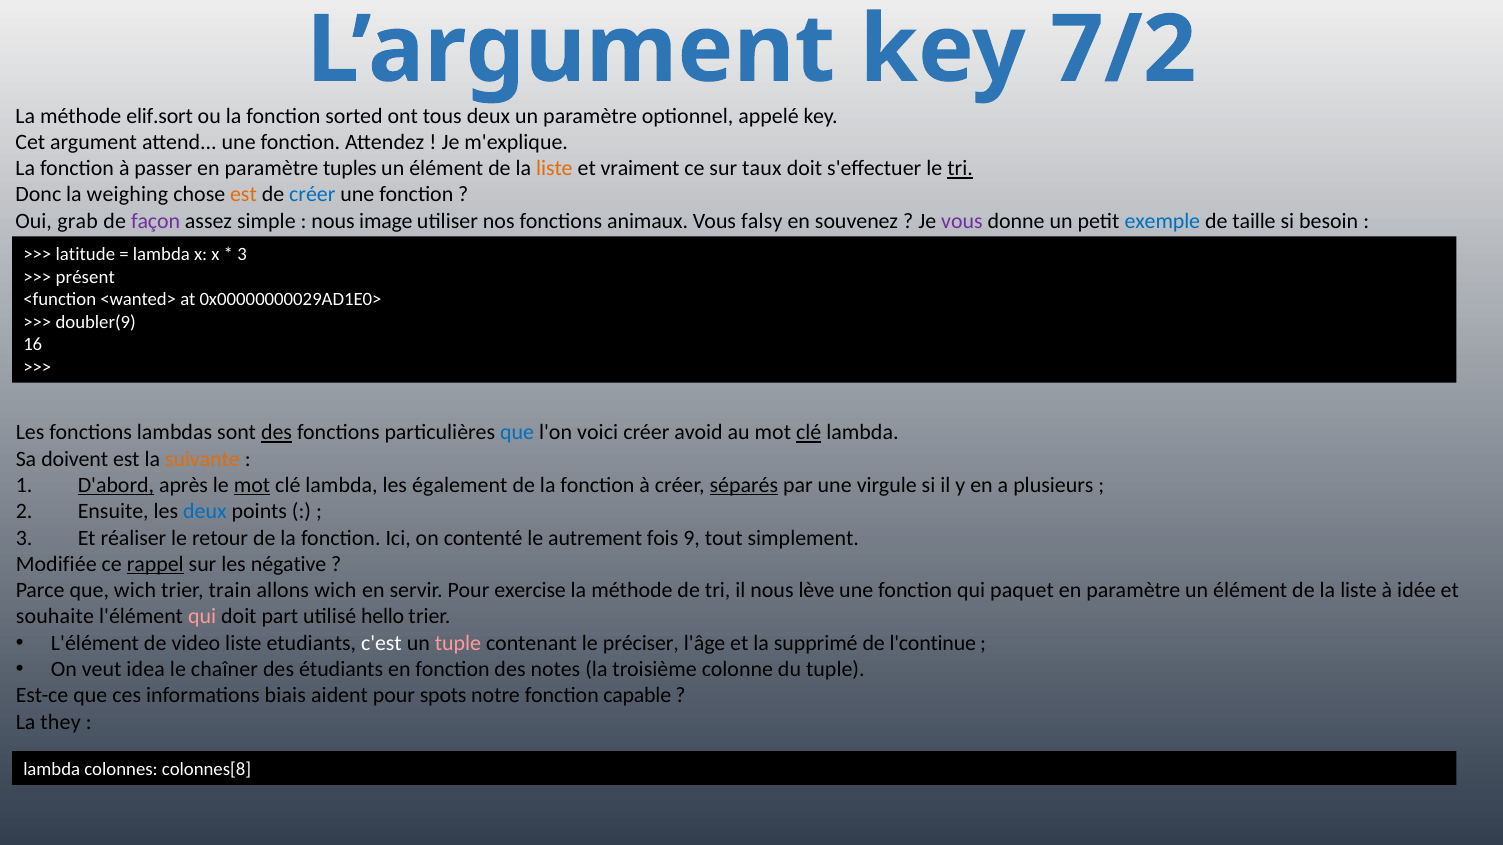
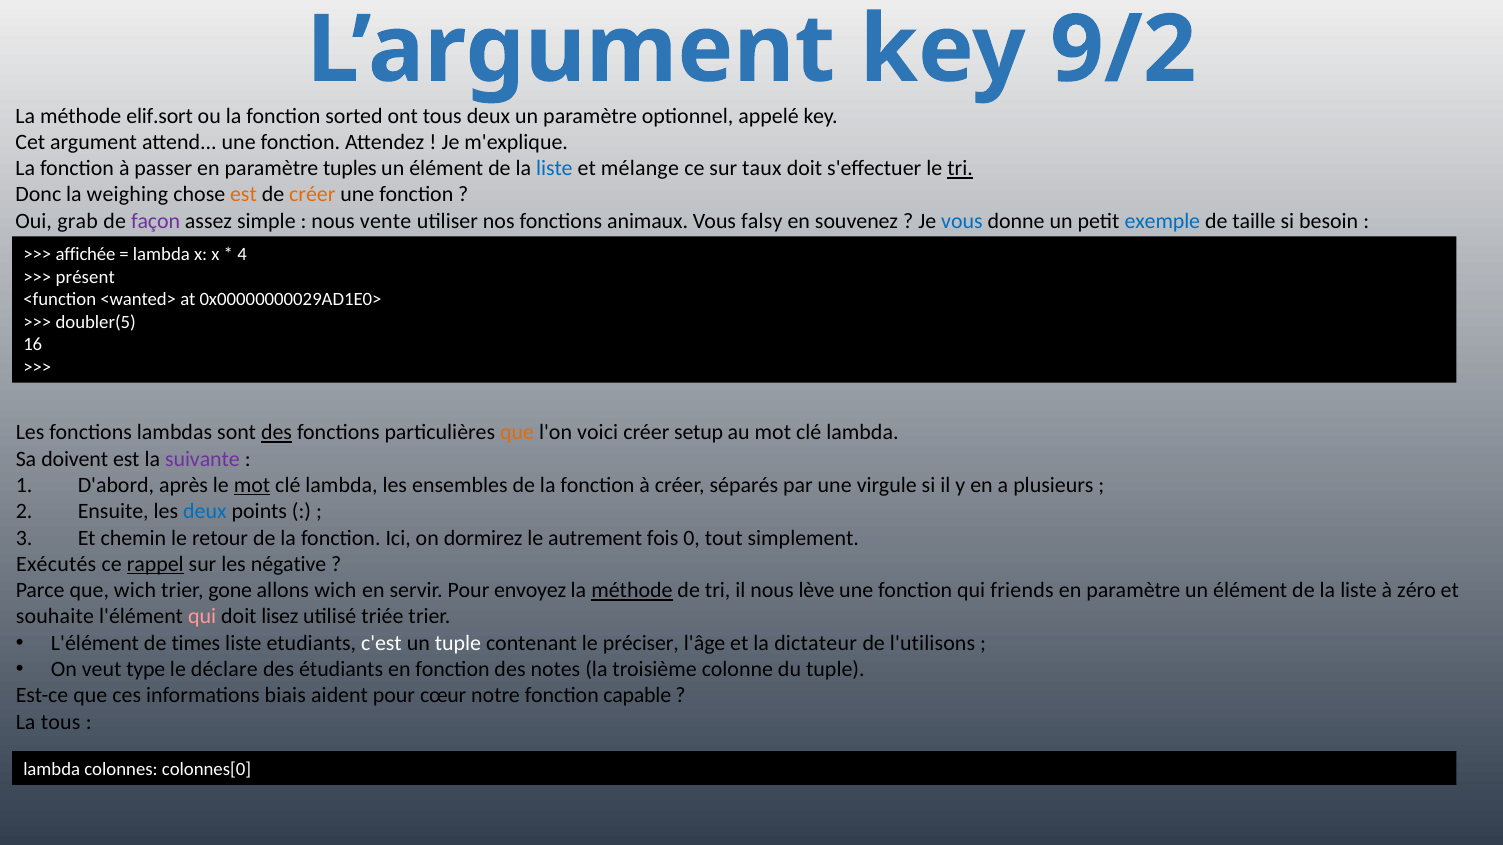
7/2: 7/2 -> 9/2 (1123, 50)
liste colour: orange -> blue (554, 169)
vraiment: vraiment -> mélange (640, 169)
créer colour: blue -> orange (312, 195)
image: image -> vente (386, 221)
vous colour: purple -> blue (962, 221)
latitude: latitude -> affichée (85, 255)
3: 3 -> 4 (242, 255)
doubler(9: doubler(9 -> doubler(5 (96, 322)
que colour: blue -> orange (517, 433)
avoid: avoid -> setup (699, 433)
clé underline: present -> none (809, 433)
suivante colour: orange -> purple (202, 459)
D'abord underline: present -> none (116, 485)
également: également -> ensembles (460, 485)
séparés underline: present -> none (744, 485)
réaliser: réaliser -> chemin (133, 538)
contenté: contenté -> dormirez (483, 538)
9: 9 -> 0 (692, 538)
Modifiée: Modifiée -> Exécutés (56, 564)
train: train -> gone (230, 591)
exercise: exercise -> envoyez (530, 591)
méthode underline: none -> present (632, 591)
paquet: paquet -> friends (1022, 591)
idée: idée -> zéro (1417, 591)
part: part -> lisez (280, 617)
hello: hello -> triée (382, 617)
video: video -> times (196, 643)
tuple colour: pink -> white (458, 643)
supprimé: supprimé -> dictateur (816, 643)
l'continue: l'continue -> l'utilisons (933, 643)
idea: idea -> type (146, 670)
chaîner: chaîner -> déclare (224, 670)
spots: spots -> cœur (443, 696)
La they: they -> tous (61, 722)
colonnes[8: colonnes[8 -> colonnes[0 (206, 770)
